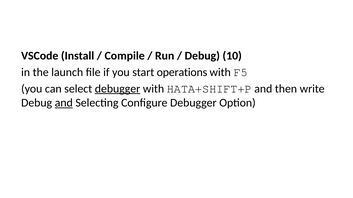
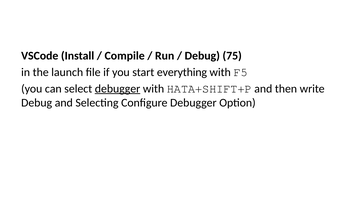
10: 10 -> 75 (232, 56)
operations: operations -> everything (182, 72)
and underline: present -> none (64, 103)
